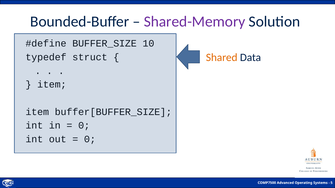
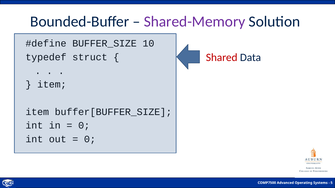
Shared colour: orange -> red (222, 58)
